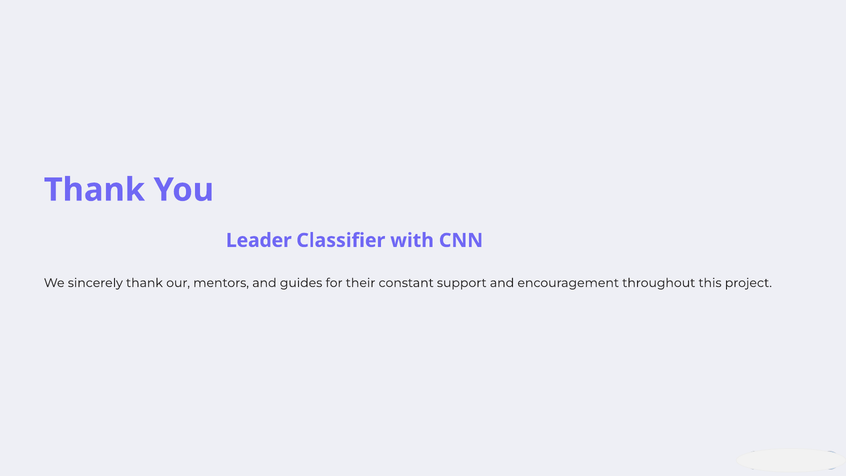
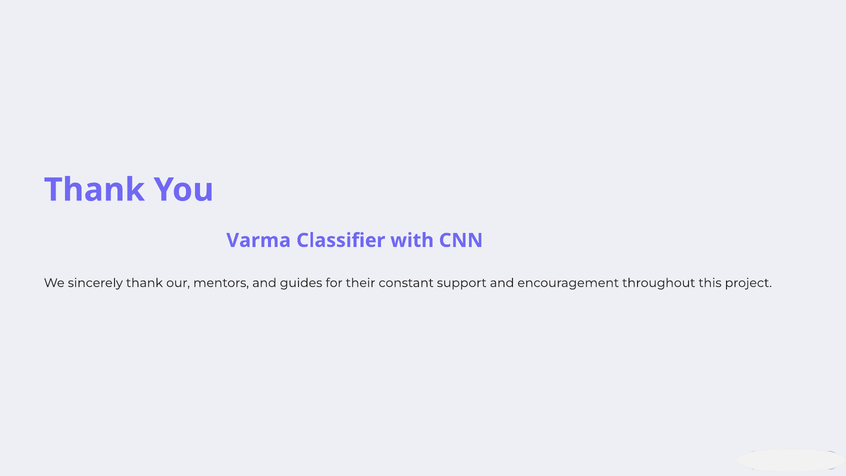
Leader: Leader -> Varma (259, 240)
